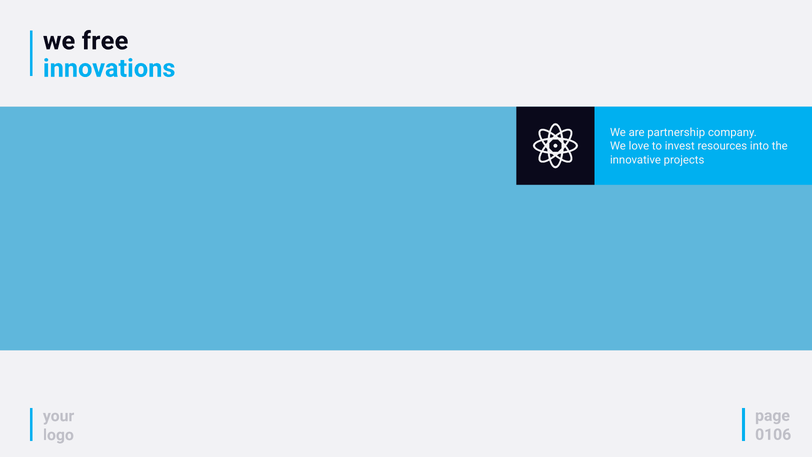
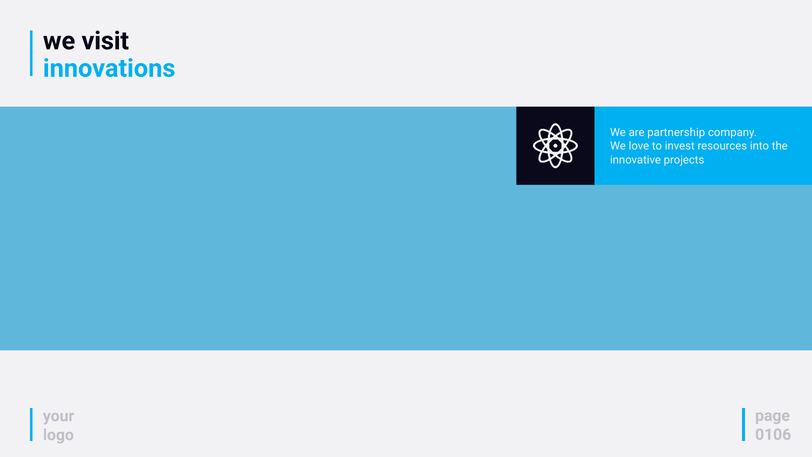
free: free -> visit (105, 41)
